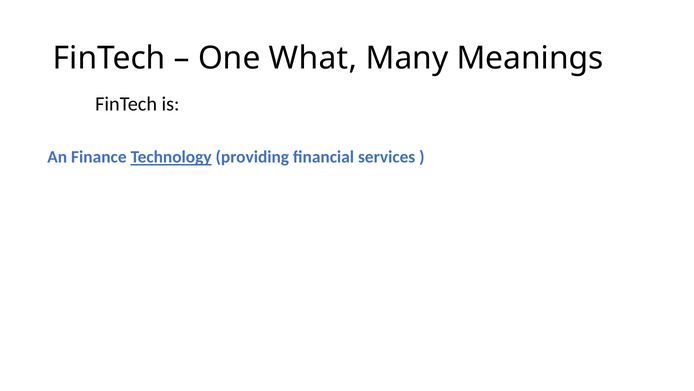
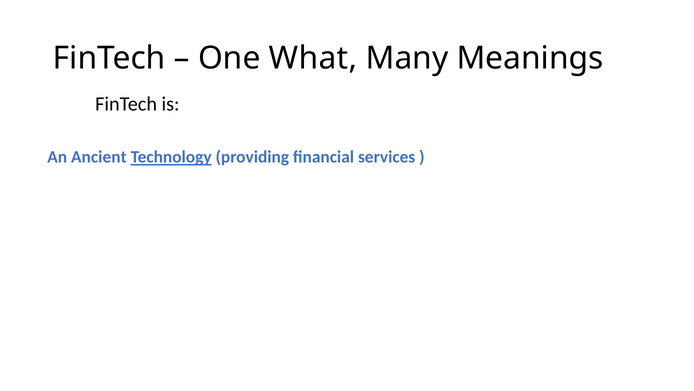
Finance: Finance -> Ancient (99, 157)
